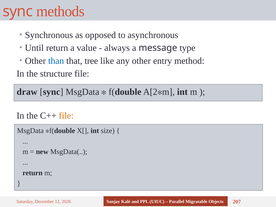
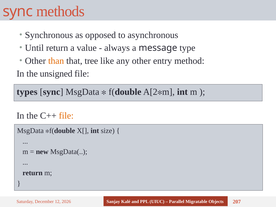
than colour: blue -> orange (56, 61)
structure: structure -> unsigned (56, 74)
draw: draw -> types (27, 92)
